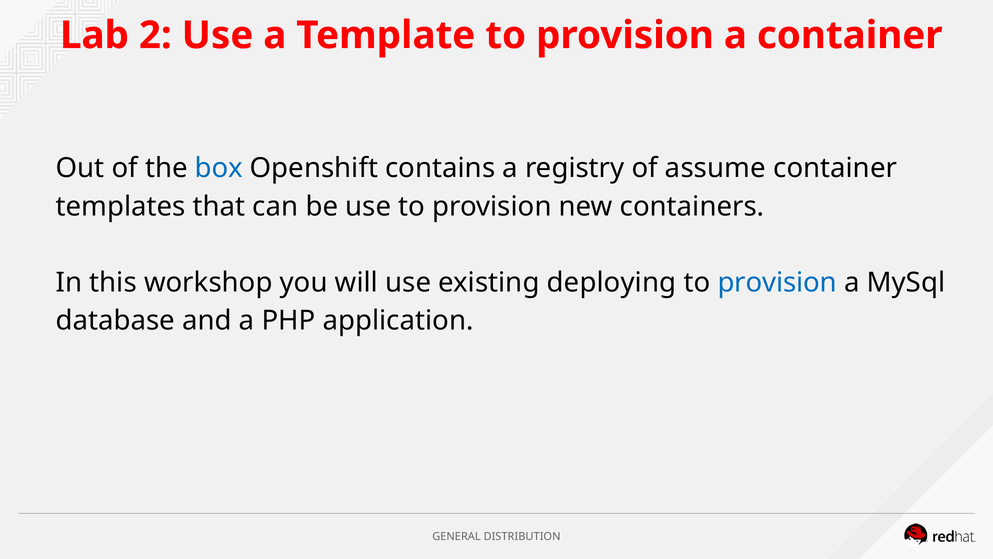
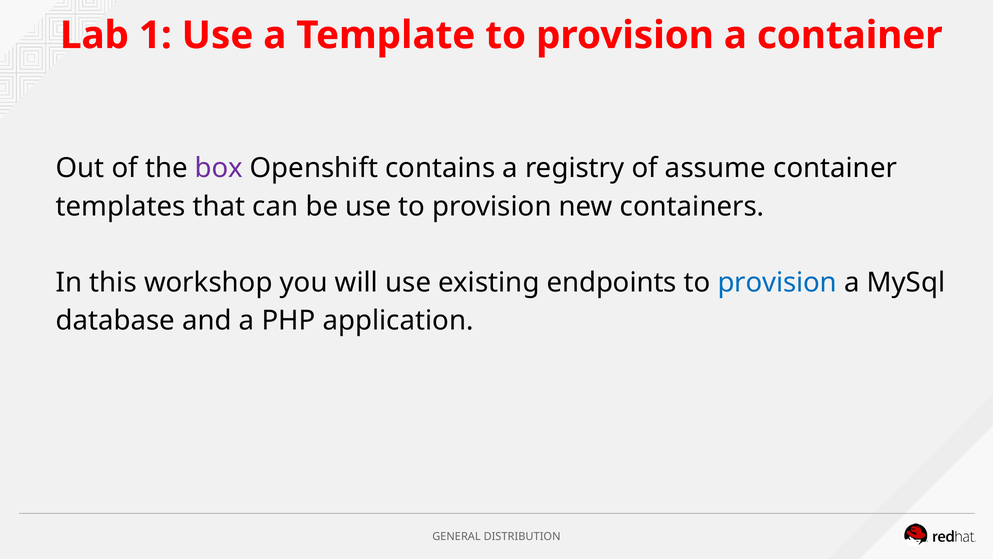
2: 2 -> 1 (155, 35)
box colour: blue -> purple (219, 168)
deploying: deploying -> endpoints (612, 282)
